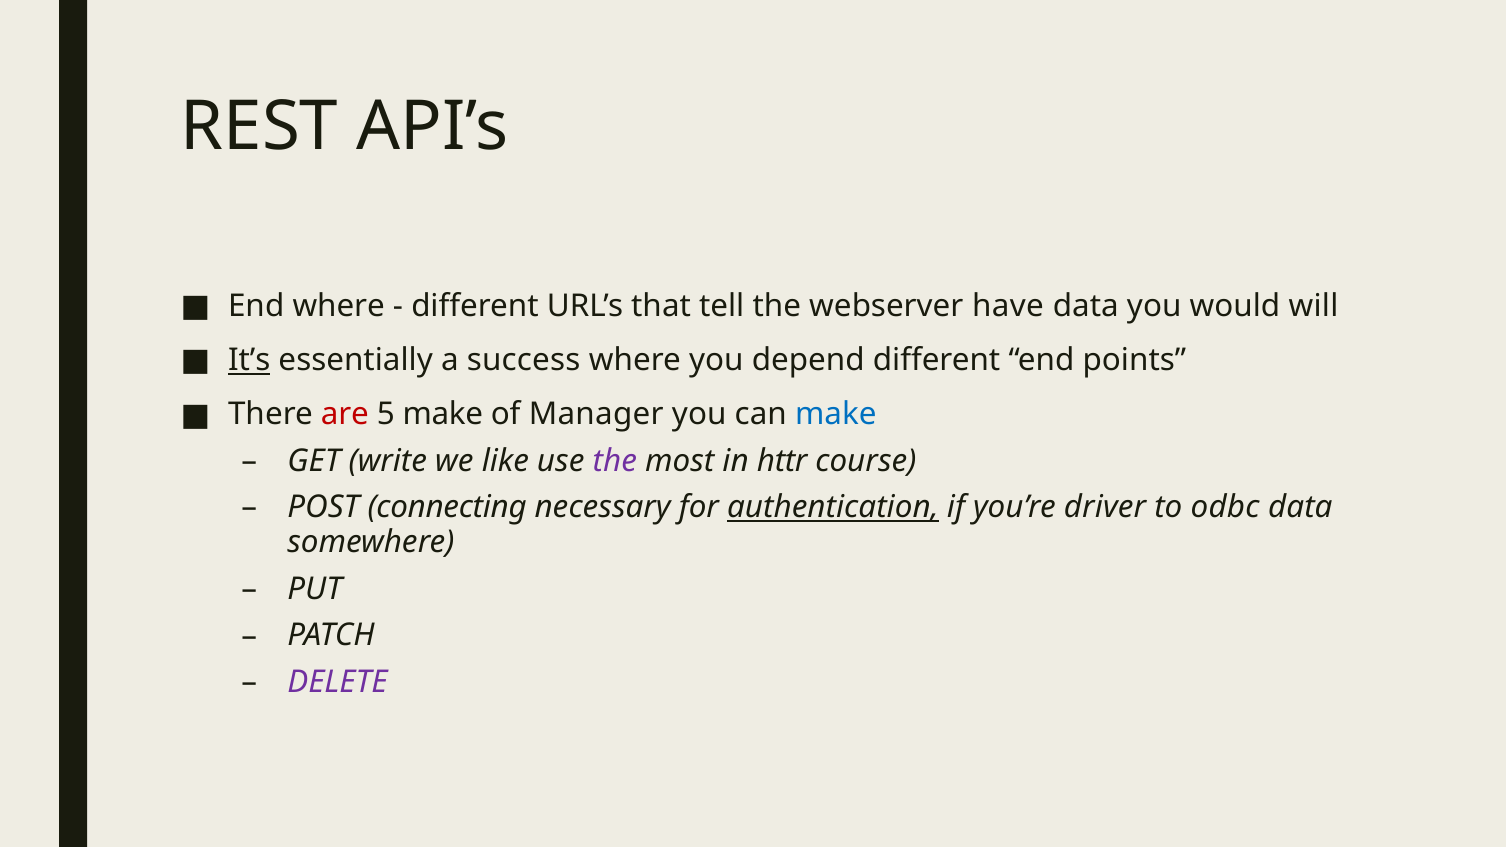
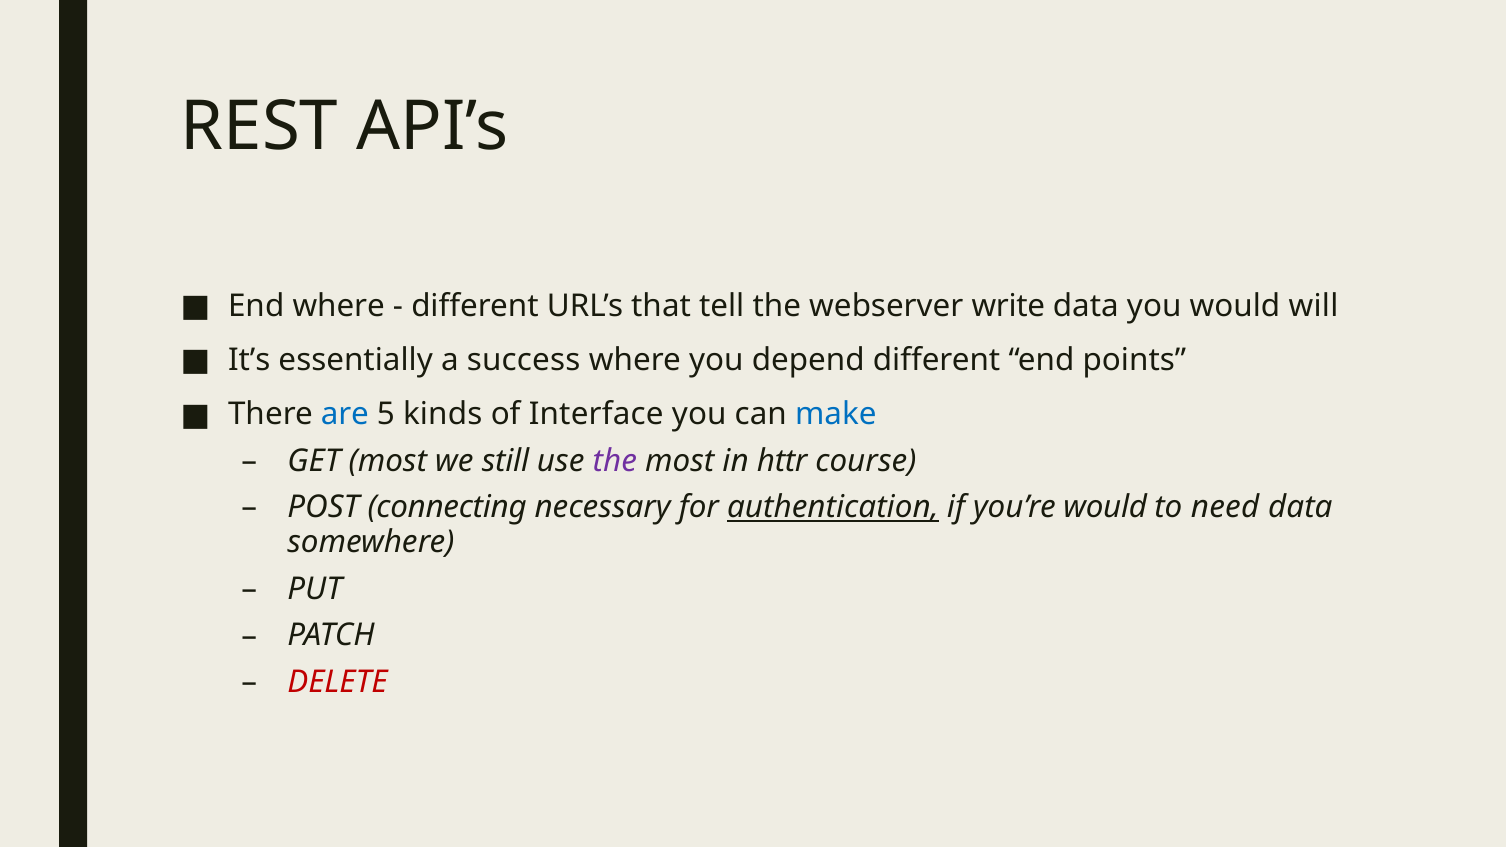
have: have -> write (1008, 306)
It’s underline: present -> none (249, 360)
are colour: red -> blue (345, 414)
5 make: make -> kinds (443, 414)
Manager: Manager -> Interface (596, 414)
GET write: write -> most (388, 461)
like: like -> still (505, 461)
you’re driver: driver -> would (1105, 507)
odbc: odbc -> need (1225, 507)
DELETE colour: purple -> red (337, 682)
